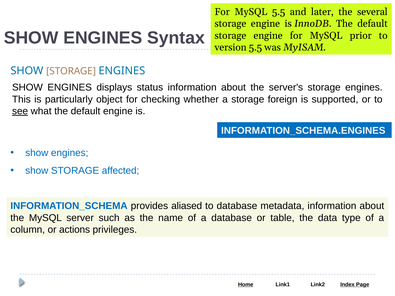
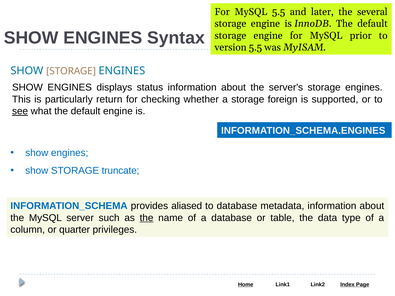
object: object -> return (109, 99)
affected: affected -> truncate (121, 171)
the underline: none -> present (147, 218)
actions: actions -> quarter (75, 230)
